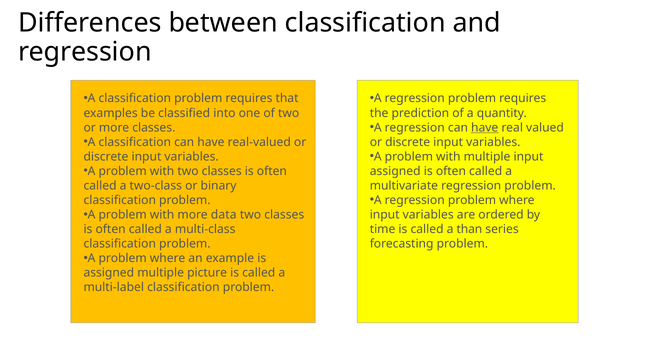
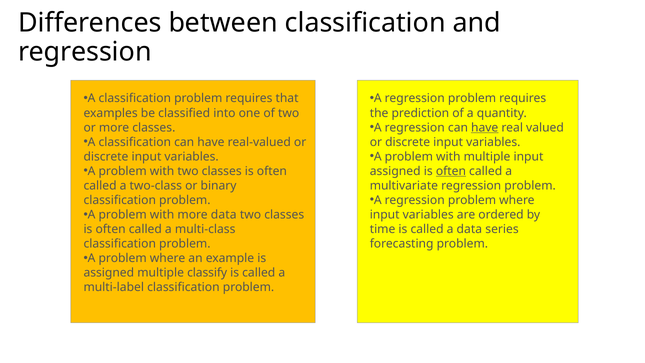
often underline: none -> present (451, 171)
a than: than -> data (469, 229)
picture: picture -> classify (207, 273)
